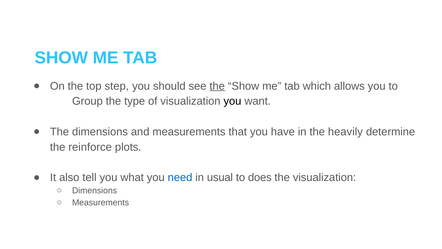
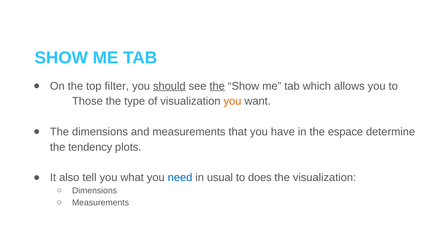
step: step -> filter (117, 86)
should underline: none -> present (169, 86)
Group: Group -> Those (87, 101)
you colour: black -> orange (232, 101)
heavily: heavily -> espace (346, 132)
reinforce: reinforce -> tendency (90, 147)
